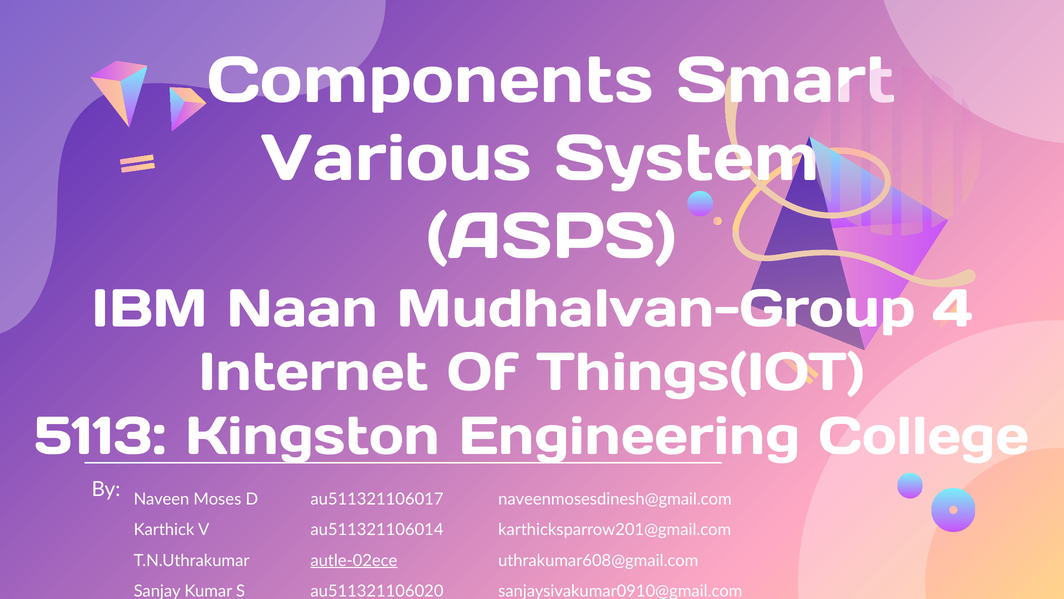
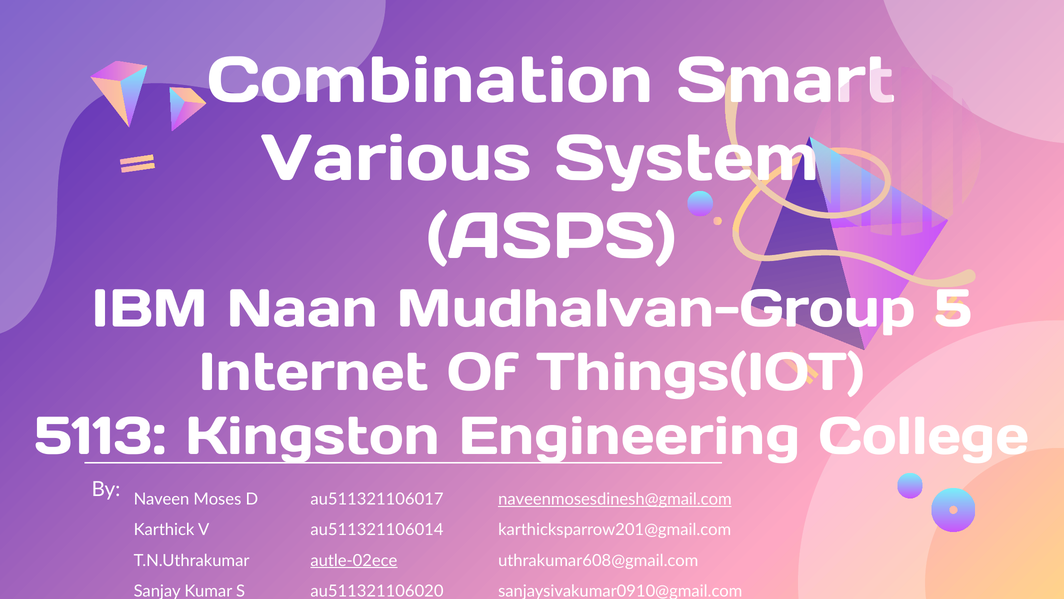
Components: Components -> Combination (430, 81)
4: 4 -> 5 (953, 309)
naveenmosesdinesh@gmail.com underline: none -> present (615, 499)
